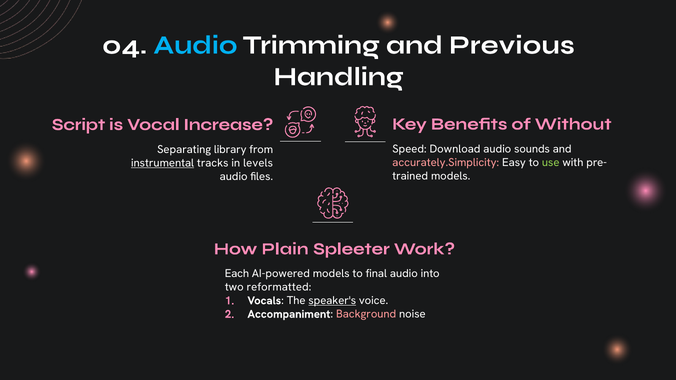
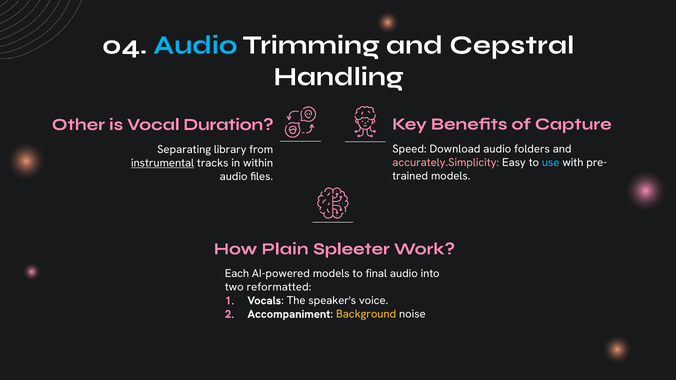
Previous: Previous -> Cepstral (512, 45)
Without: Without -> Capture (573, 124)
Script: Script -> Other (78, 125)
Increase: Increase -> Duration (228, 125)
sounds: sounds -> folders (532, 149)
use colour: light green -> light blue (551, 163)
levels: levels -> within (258, 163)
speaker's underline: present -> none (332, 301)
Background colour: pink -> yellow (366, 314)
